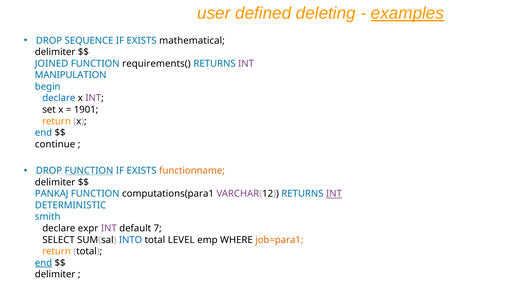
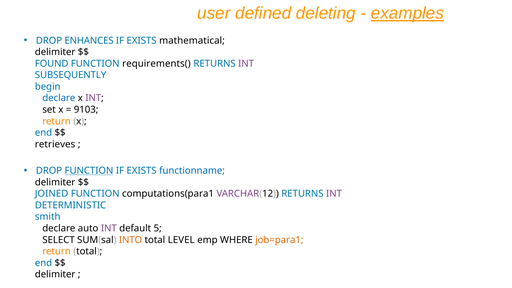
SEQUENCE: SEQUENCE -> ENHANCES (89, 41)
JOINED: JOINED -> FOUND (52, 64)
MANIPULATION: MANIPULATION -> SUBSEQUENTLY (71, 75)
1901: 1901 -> 9103 (86, 110)
continue: continue -> retrieves (55, 144)
functionname colour: orange -> blue (192, 171)
PANKAJ: PANKAJ -> JOINED (52, 194)
INT underline: present -> none (334, 194)
expr: expr -> auto (88, 228)
7: 7 -> 5 (158, 228)
INTO colour: blue -> orange (131, 240)
end underline: present -> none (43, 263)
